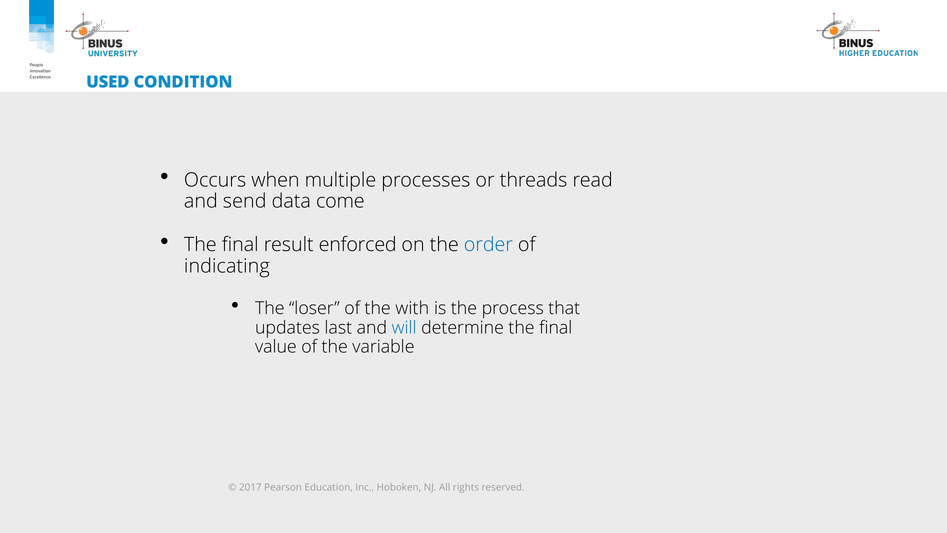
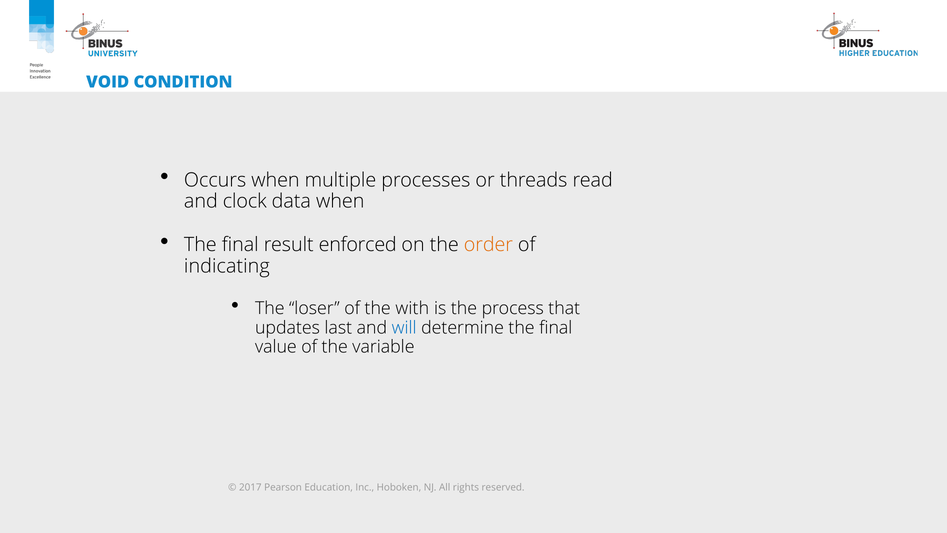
USED: USED -> VOID (108, 82)
send: send -> clock (245, 201)
data come: come -> when (340, 201)
order colour: blue -> orange (488, 245)
